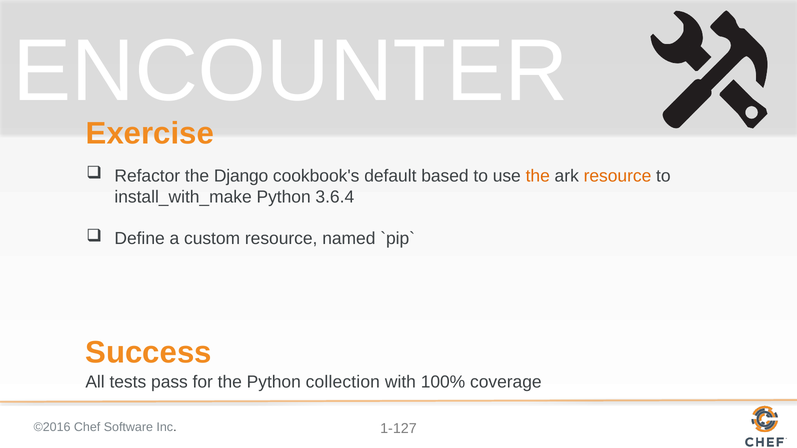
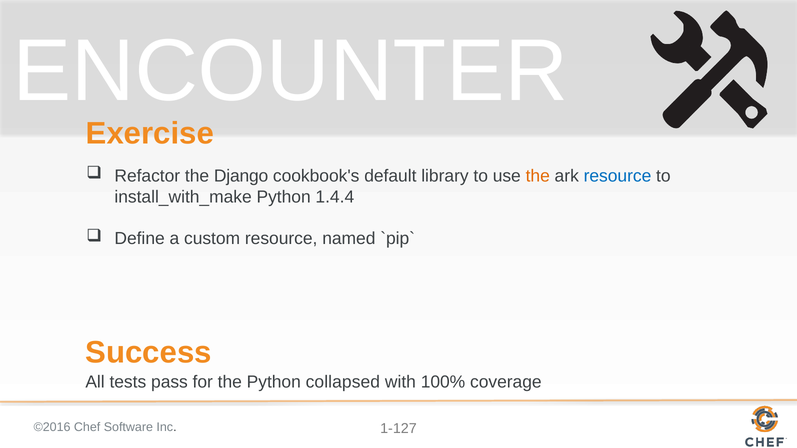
based: based -> library (445, 176)
resource colour: orange -> blue (617, 176)
3.6.4: 3.6.4 -> 1.4.4 (335, 197)
collection: collection -> collapsed (343, 383)
